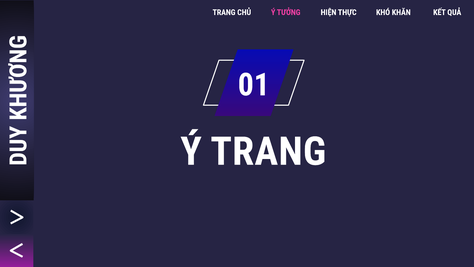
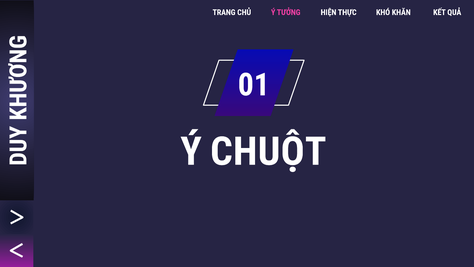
Ý TRANG: TRANG -> CHUỘT (268, 152)
